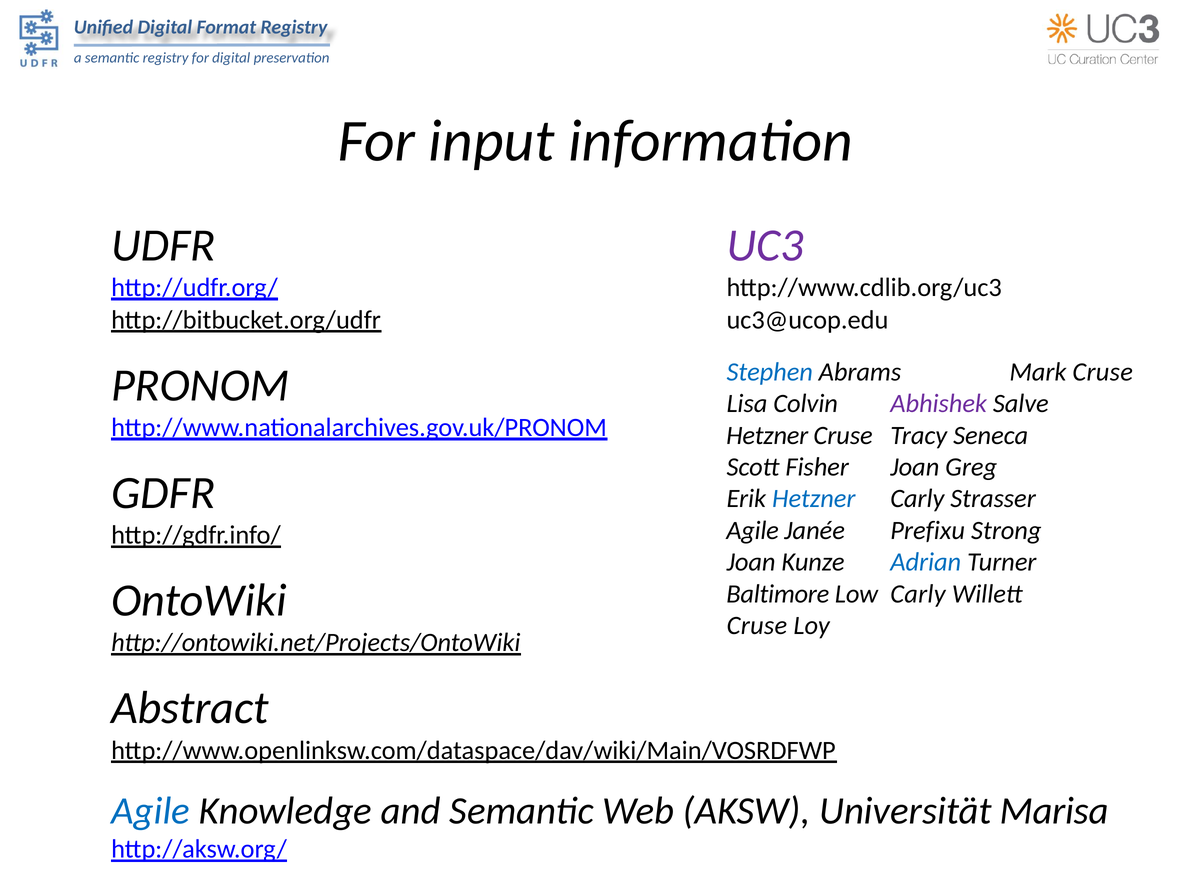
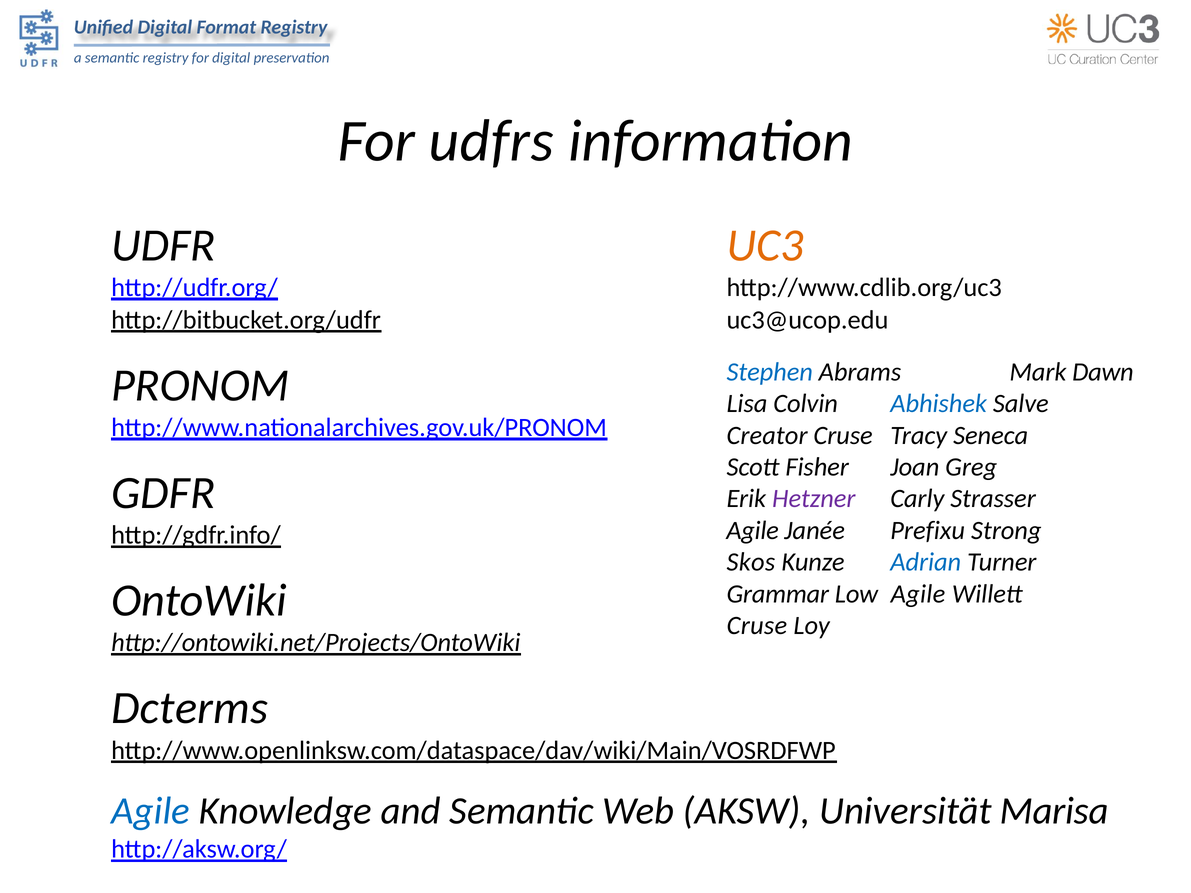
input: input -> udfrs (491, 141)
UC3 colour: purple -> orange (765, 245)
Mark Cruse: Cruse -> Dawn (1103, 372)
Abhishek colour: purple -> blue (939, 404)
Hetzner: Hetzner -> Creator (767, 435)
Hetzner colour: blue -> purple (814, 499)
Joan: Joan -> Skos (751, 562)
Baltimore: Baltimore -> Grammar (778, 594)
Low Carly: Carly -> Agile (918, 594)
Abstract: Abstract -> Dcterms (190, 708)
